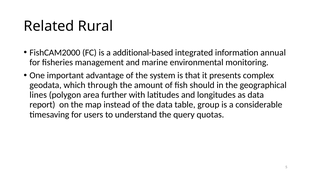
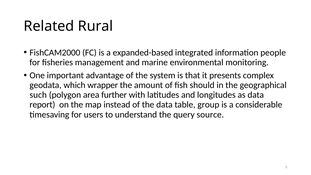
additional-based: additional-based -> expanded-based (143, 53)
annual: annual -> people (273, 53)
through: through -> wrapper (103, 85)
lines: lines -> such (38, 95)
quotas: quotas -> source (210, 114)
